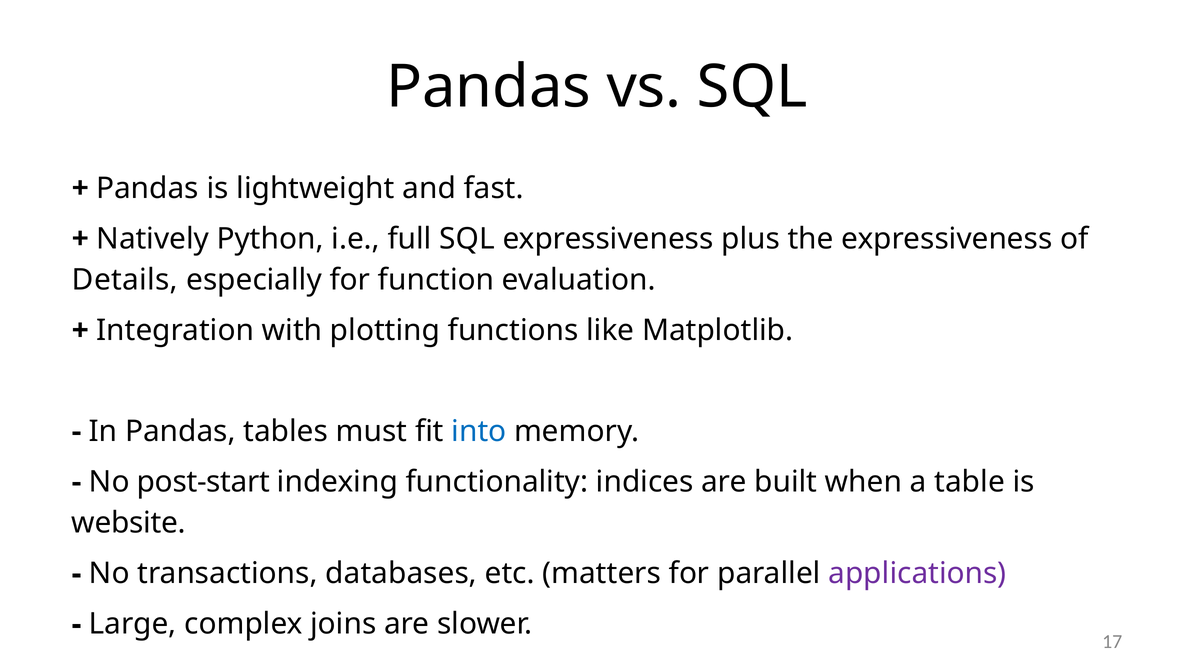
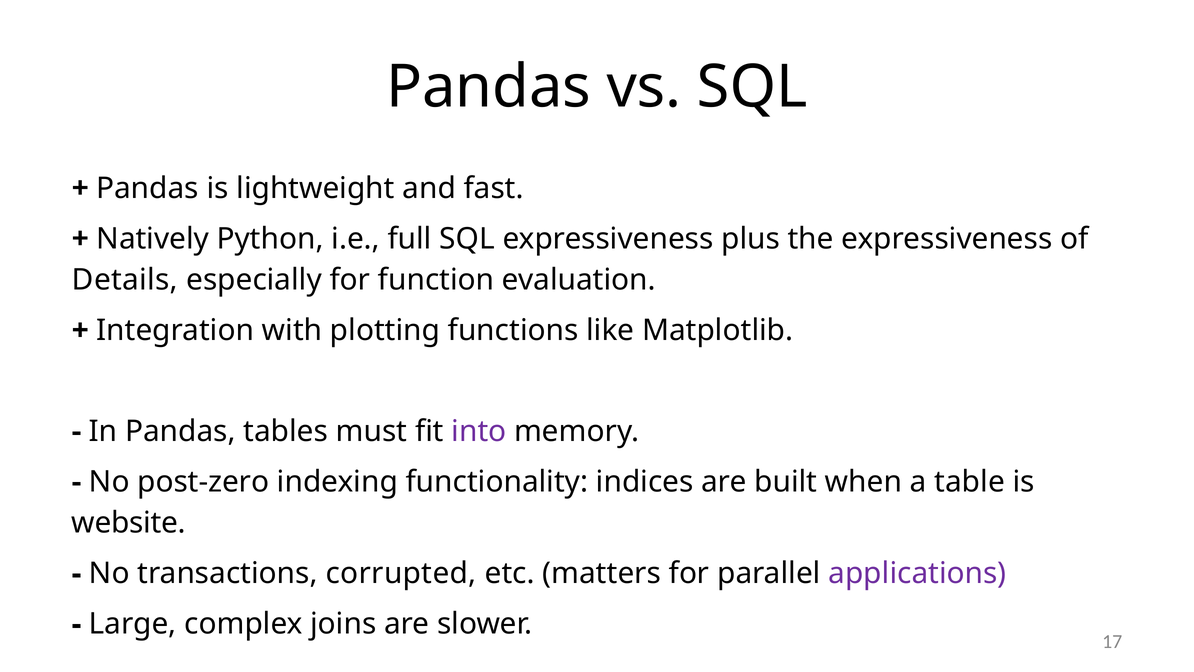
into colour: blue -> purple (479, 431)
post-start: post-start -> post-zero (203, 482)
databases: databases -> corrupted (401, 573)
